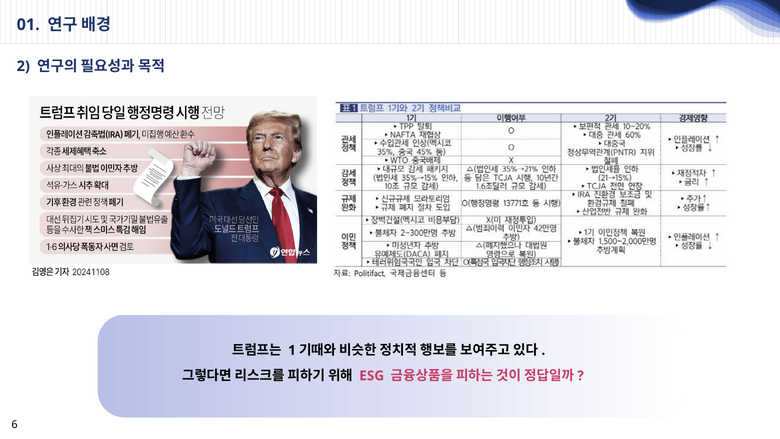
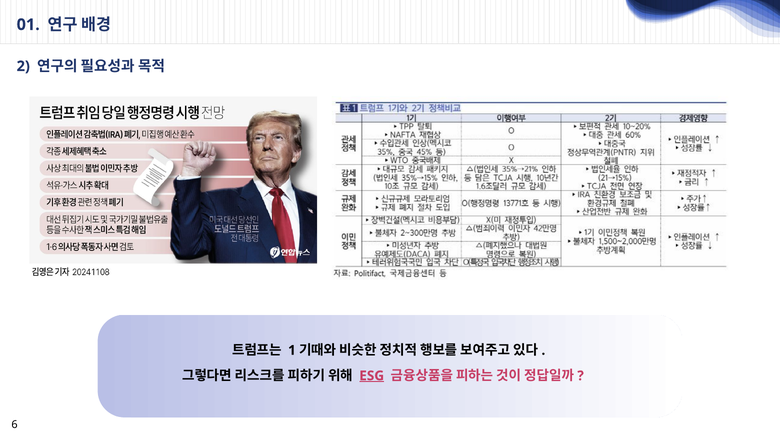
ESG underline: none -> present (372, 376)
